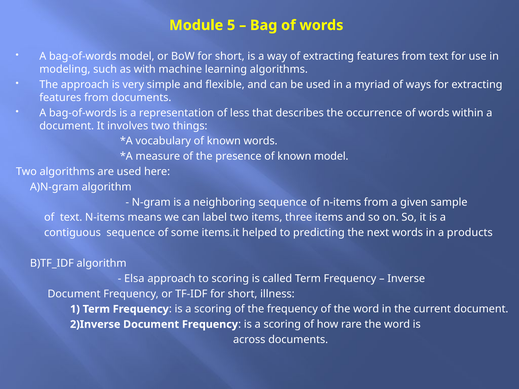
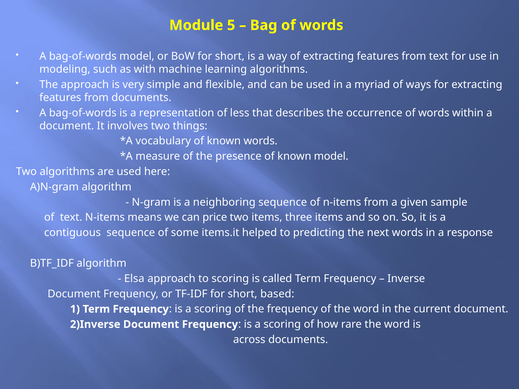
label: label -> price (215, 218)
products: products -> response (470, 233)
illness: illness -> based (277, 294)
